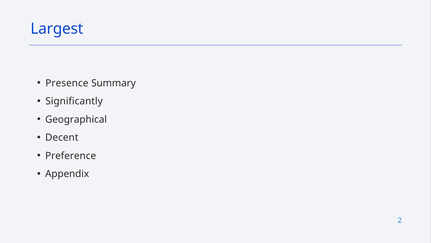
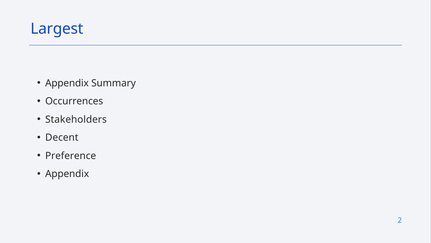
Presence: Presence -> Appendix (67, 83)
Significantly: Significantly -> Occurrences (74, 101)
Geographical: Geographical -> Stakeholders (76, 119)
